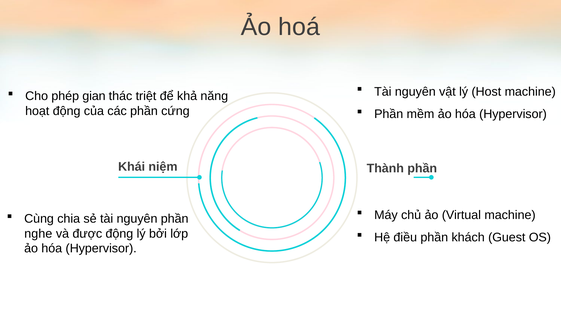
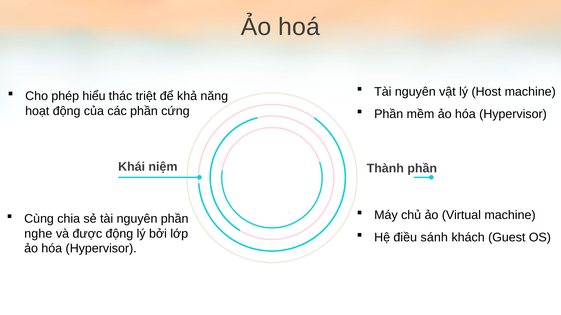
gian: gian -> hiểu (94, 96)
điều phần: phần -> sánh (434, 238)
